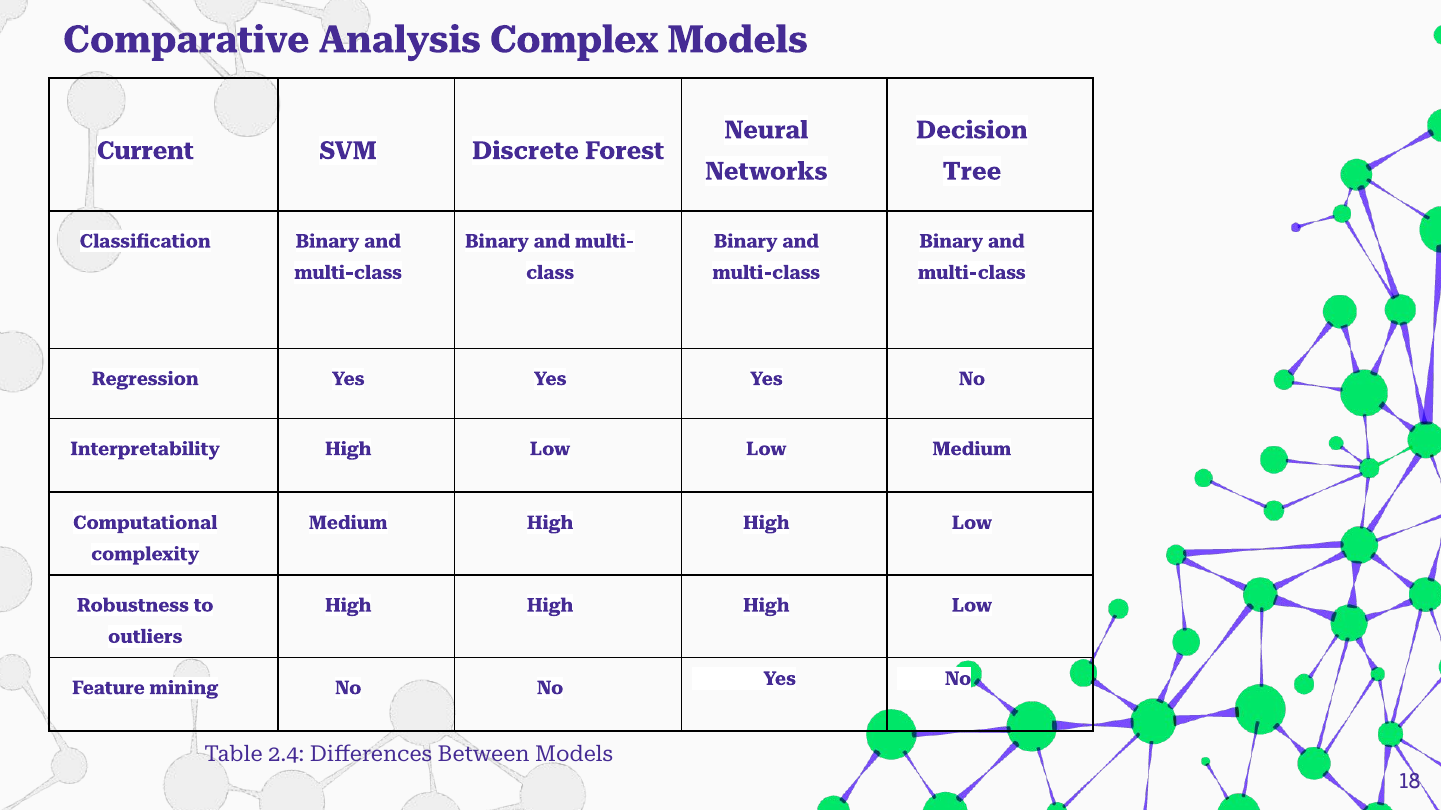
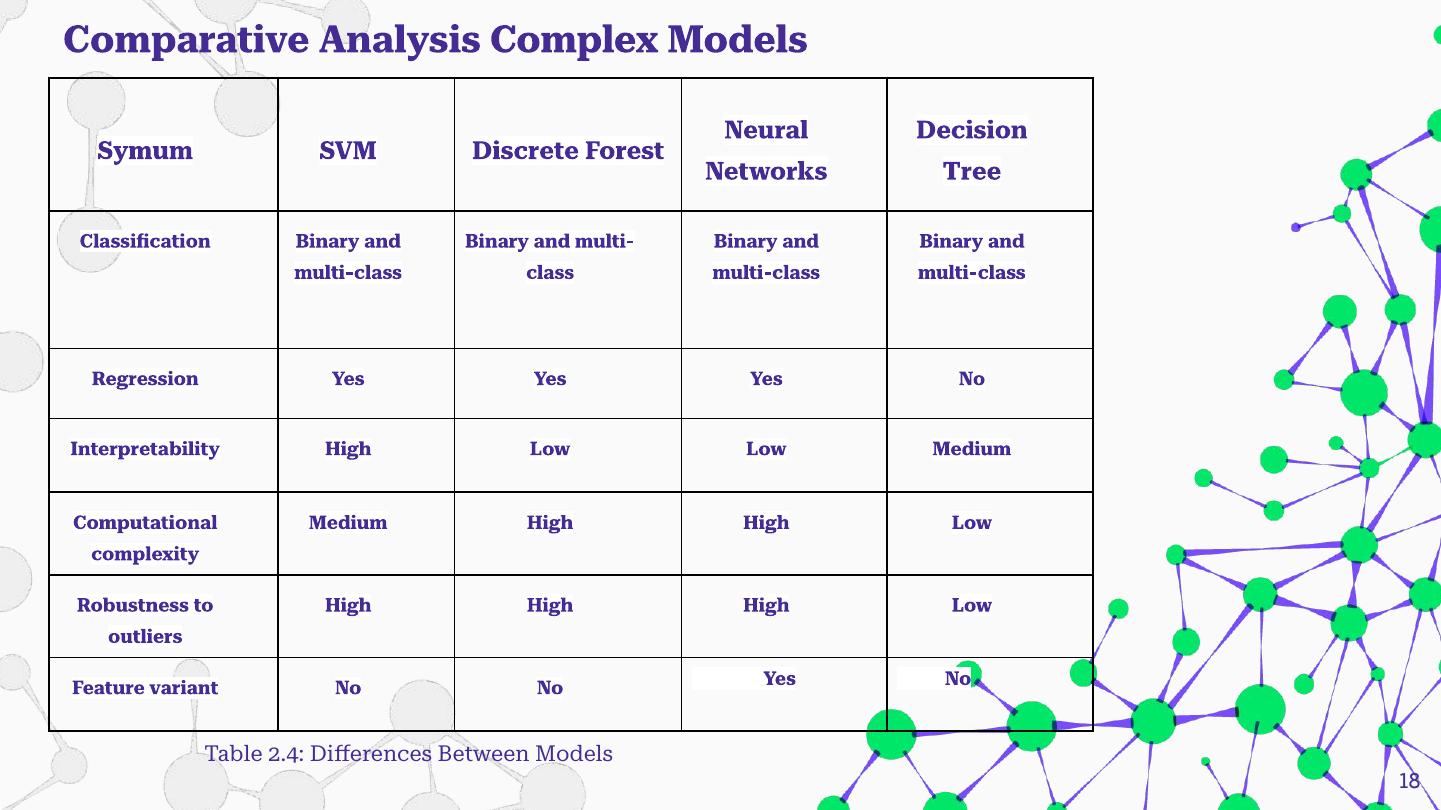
Current: Current -> Symum (145, 151)
mining: mining -> variant (184, 688)
